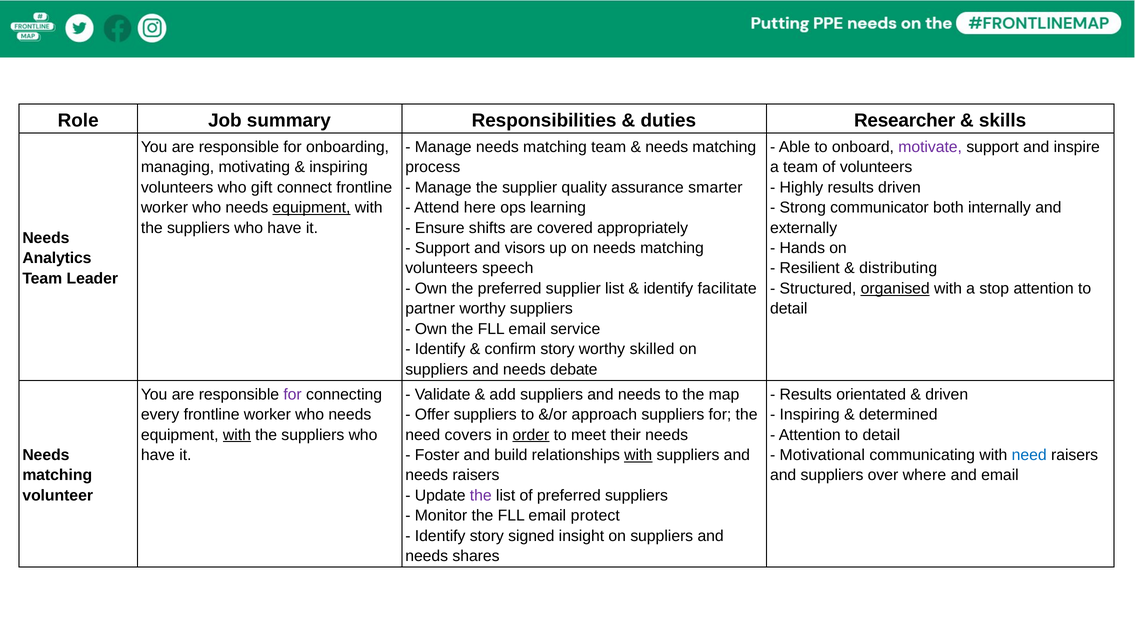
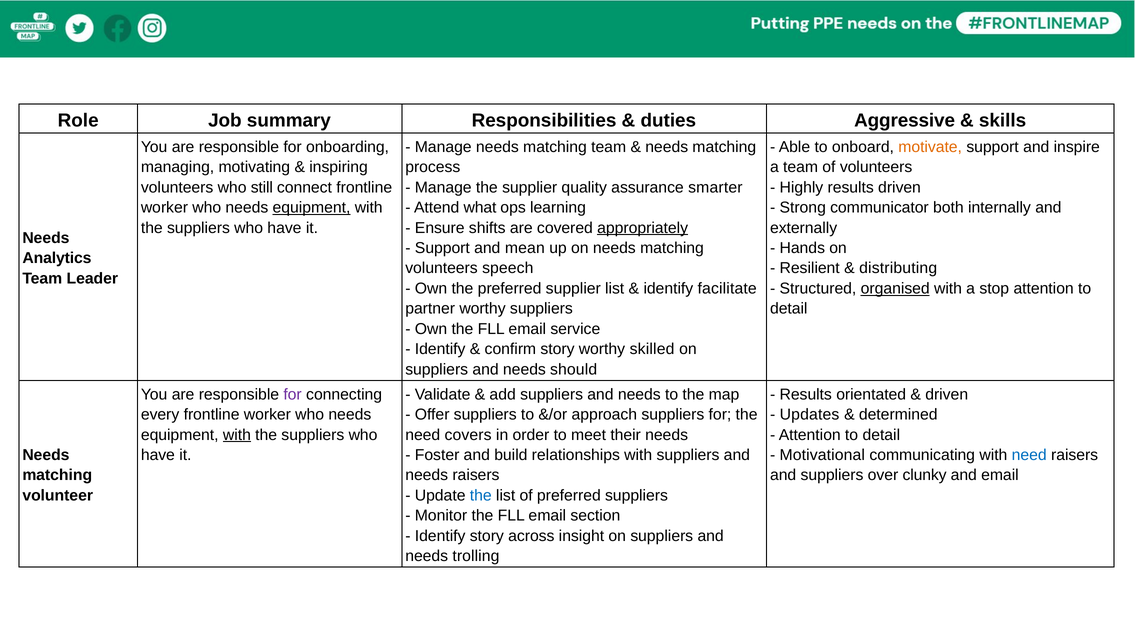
Researcher: Researcher -> Aggressive (905, 120)
motivate colour: purple -> orange (930, 147)
gift: gift -> still (262, 188)
here: here -> what (480, 208)
appropriately underline: none -> present (643, 228)
visors: visors -> mean (525, 248)
debate: debate -> should (574, 370)
Inspiring: Inspiring -> Updates (810, 415)
order underline: present -> none (531, 435)
with underline: present -> none (638, 455)
where: where -> clunky (925, 476)
the colour: purple -> blue (481, 496)
protect: protect -> section (595, 516)
signed: signed -> across (531, 536)
shares: shares -> trolling (476, 557)
